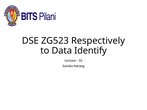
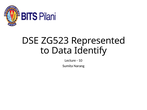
Respectively: Respectively -> Represented (98, 41)
